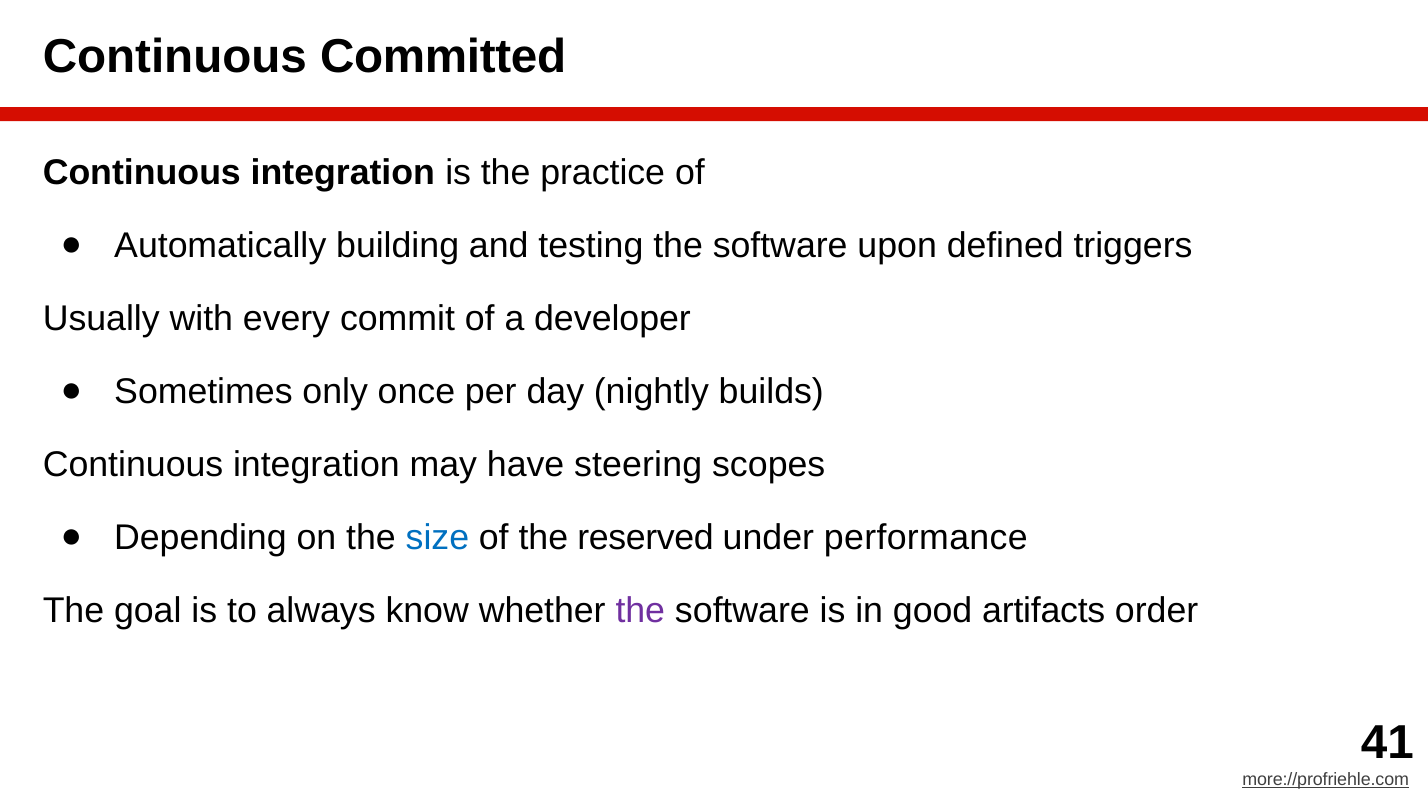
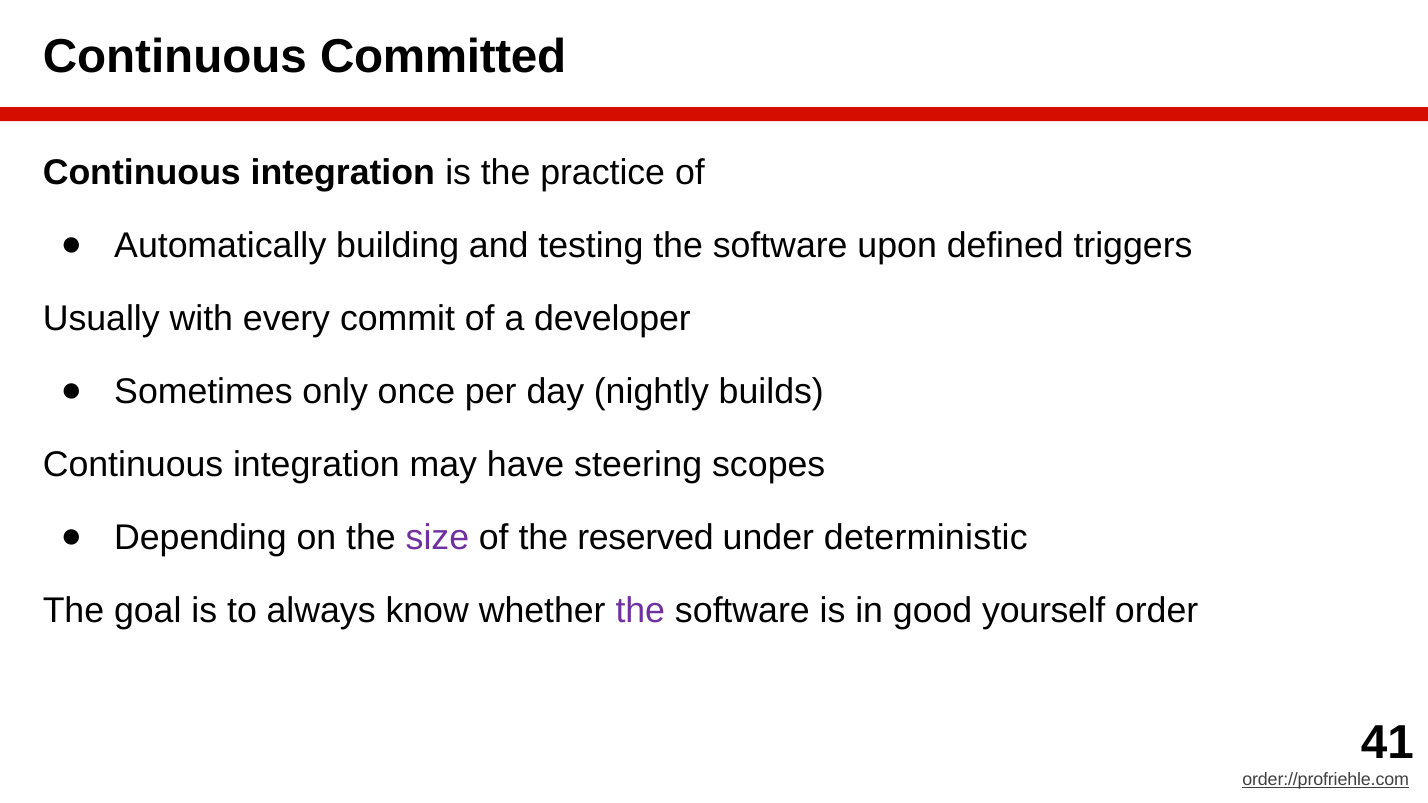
size colour: blue -> purple (437, 538)
performance: performance -> deterministic (926, 538)
artifacts: artifacts -> yourself (1044, 611)
more://profriehle.com: more://profriehle.com -> order://profriehle.com (1326, 780)
